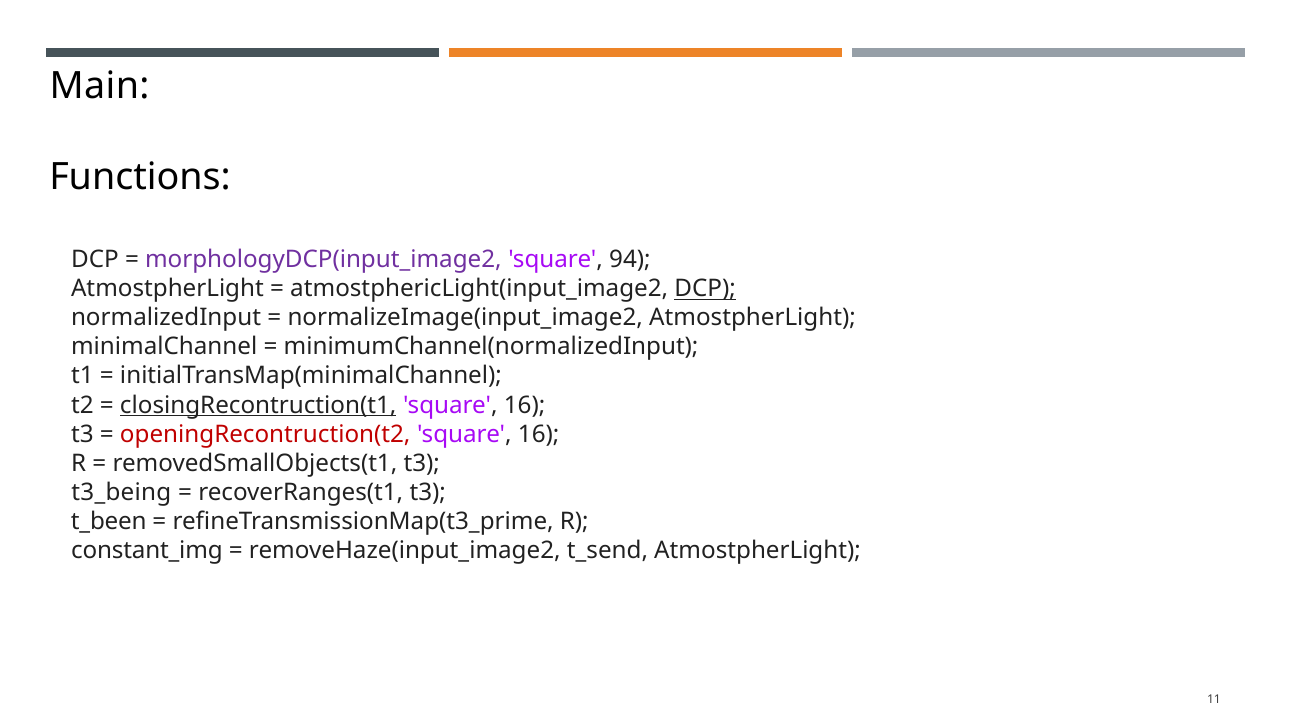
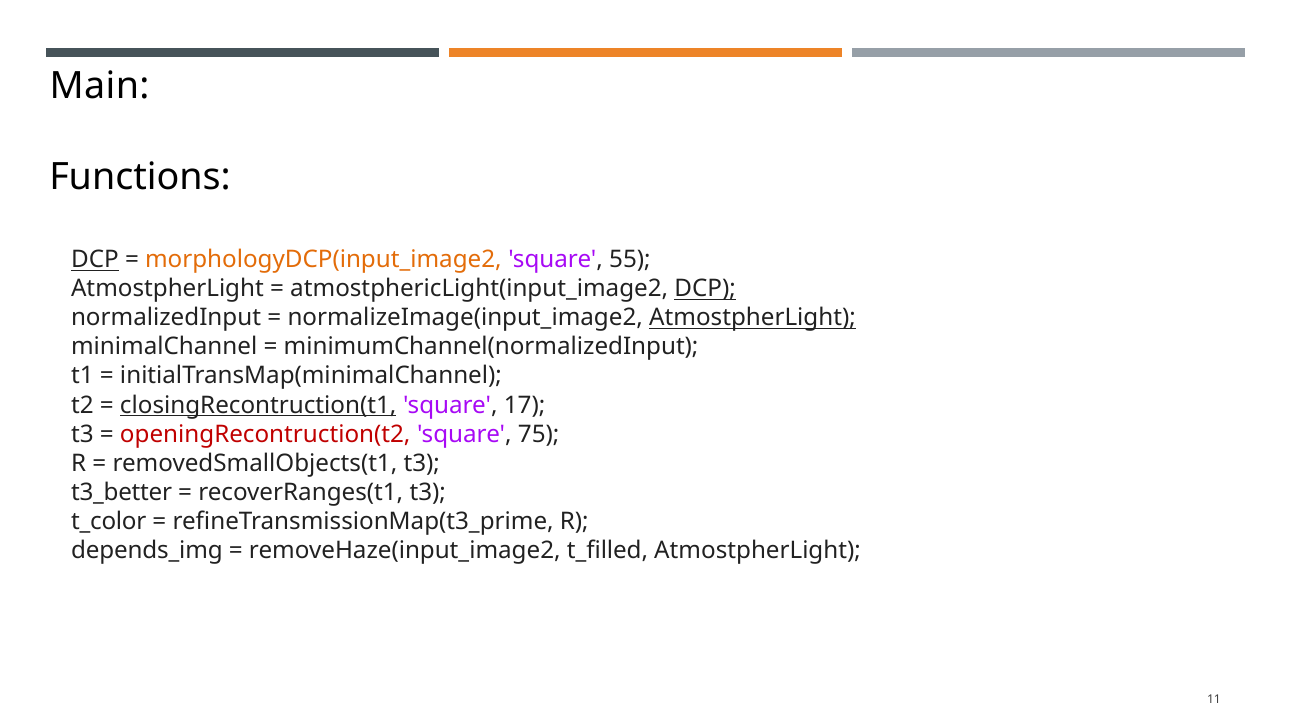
DCP underline: none -> present (95, 260)
morphologyDCP(input_image2 colour: purple -> orange (323, 260)
94: 94 -> 55 (630, 260)
AtmostpherLight underline: none -> present (752, 318)
16: 16 -> 17 (525, 405)
16: 16 -> 75 (539, 435)
t3_being: t3_being -> t3_better (122, 493)
t_been: t_been -> t_color (109, 522)
constant_img: constant_img -> depends_img (147, 551)
t_send: t_send -> t_filled (608, 551)
